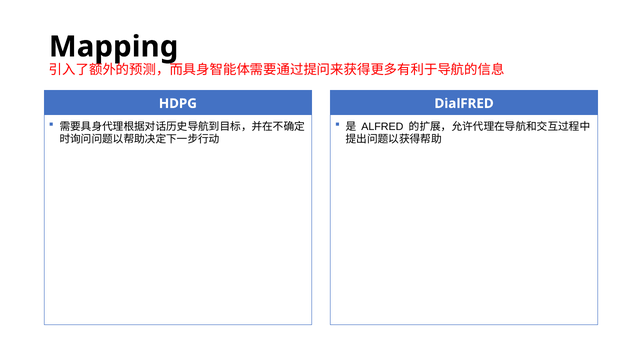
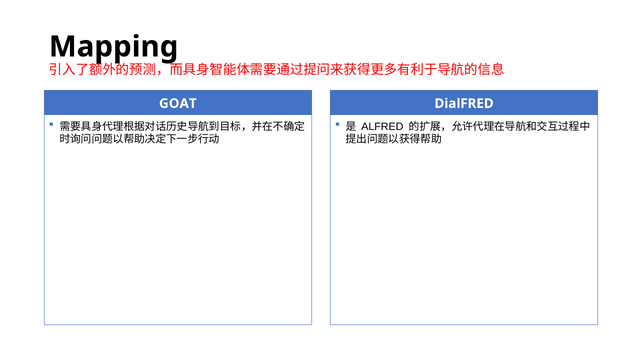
HDPG: HDPG -> GOAT (178, 104)
